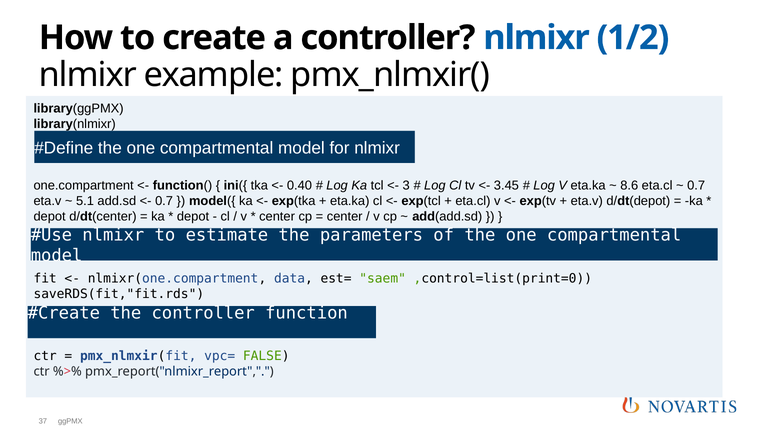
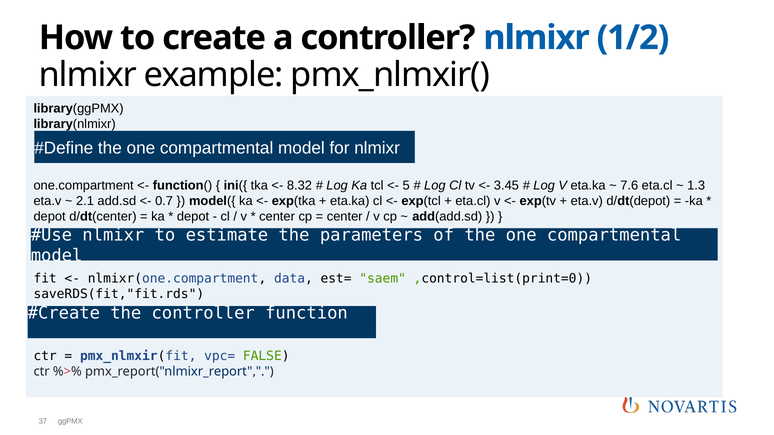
0.40: 0.40 -> 8.32 (299, 186)
3: 3 -> 5 (406, 186)
8.6: 8.6 -> 7.6 (629, 186)
0.7: 0.7 -> 1.3 (696, 186)
5.1: 5.1 -> 2.1 (85, 201)
